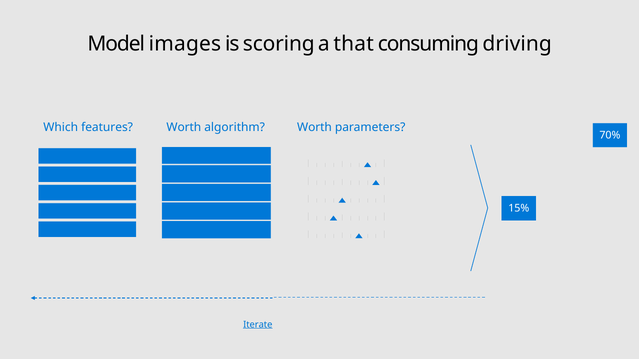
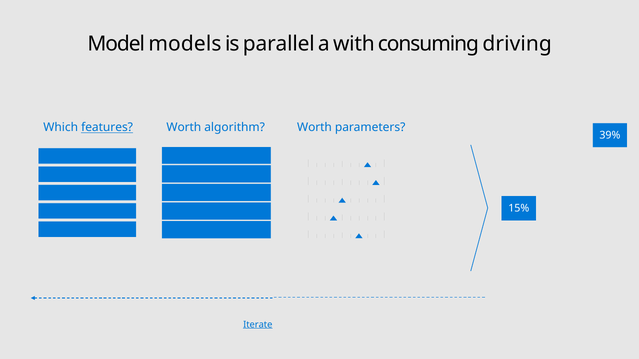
images: images -> models (185, 44)
scoring: scoring -> parallel (279, 44)
that: that -> with (354, 44)
features underline: none -> present (107, 128)
70%: 70% -> 39% (610, 135)
